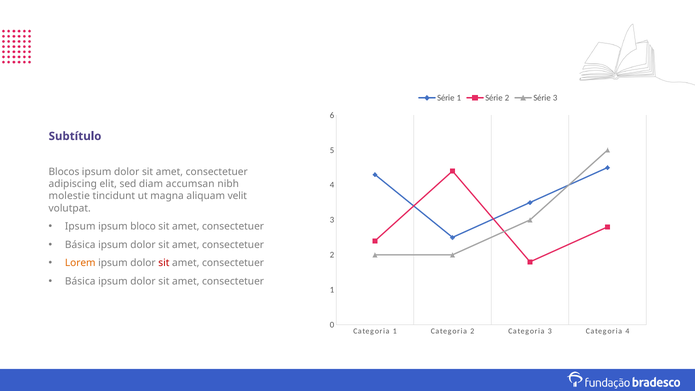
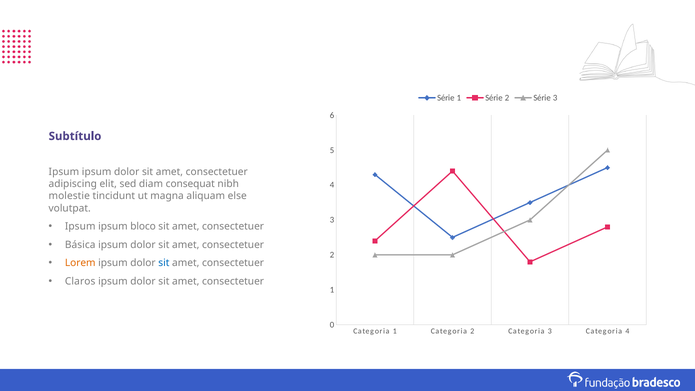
Blocos: Blocos -> Ipsum (64, 172)
accumsan: accumsan -> consequat (190, 184)
velit: velit -> else (237, 196)
sit colour: red -> blue (164, 263)
Básica: Básica -> Claros (80, 281)
